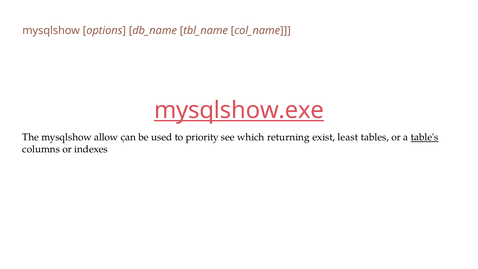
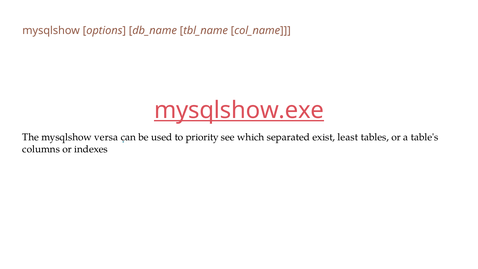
allow: allow -> versa (106, 137)
returning: returning -> separated (288, 137)
table's underline: present -> none (425, 137)
